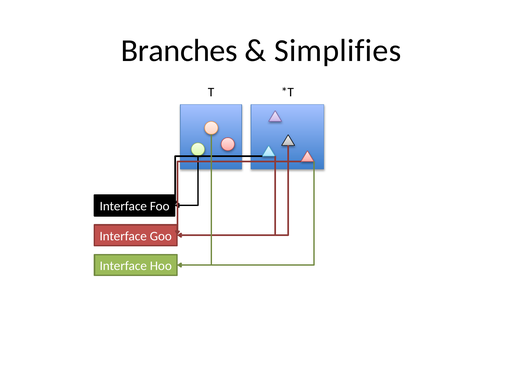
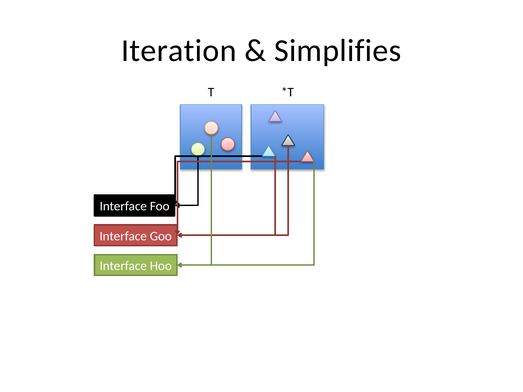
Branches: Branches -> Iteration (179, 51)
